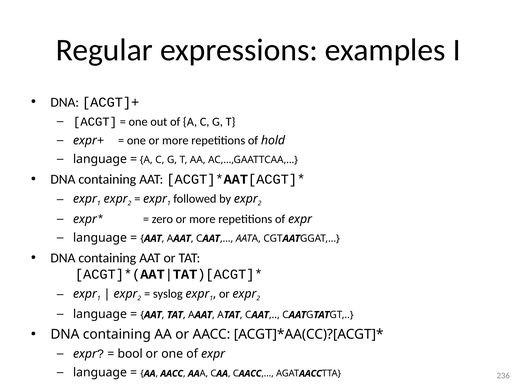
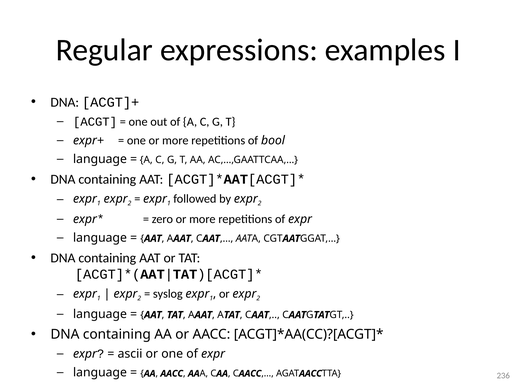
hold: hold -> bool (273, 140)
bool: bool -> ascii (130, 354)
